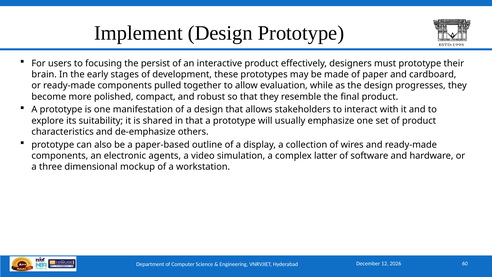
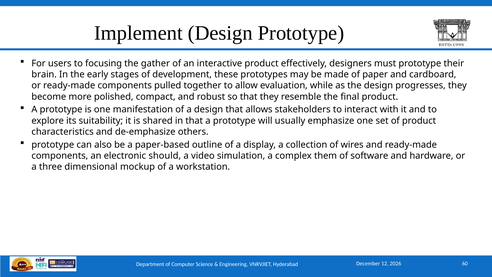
persist: persist -> gather (155, 63)
agents: agents -> should (165, 156)
latter: latter -> them (326, 156)
